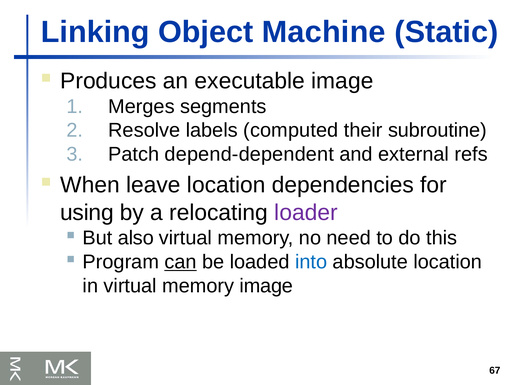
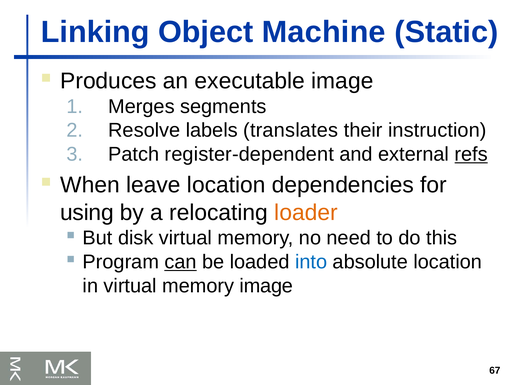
computed: computed -> translates (291, 130)
subroutine: subroutine -> instruction (437, 130)
depend-dependent: depend-dependent -> register-dependent (249, 154)
refs underline: none -> present (471, 154)
loader colour: purple -> orange (306, 212)
also: also -> disk (136, 238)
